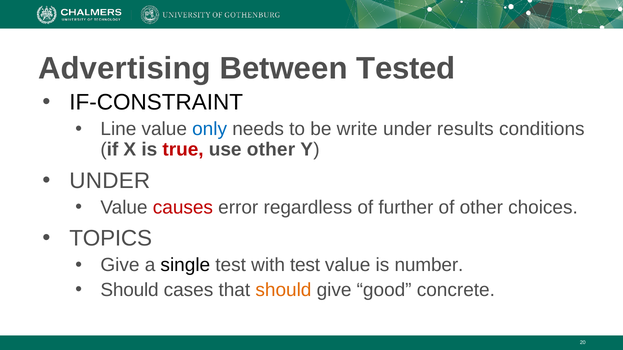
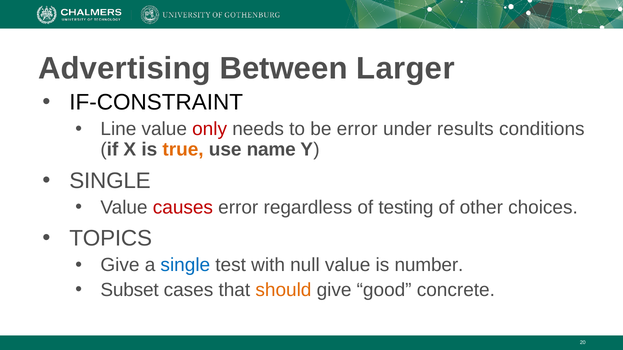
Tested: Tested -> Larger (405, 69)
only colour: blue -> red (210, 129)
be write: write -> error (357, 129)
true colour: red -> orange (183, 150)
use other: other -> name (271, 150)
UNDER: UNDER -> SINGLE (110, 181)
further: further -> testing (406, 208)
single colour: black -> blue (185, 265)
with test: test -> null (305, 265)
Should: Should -> Subset (130, 290)
